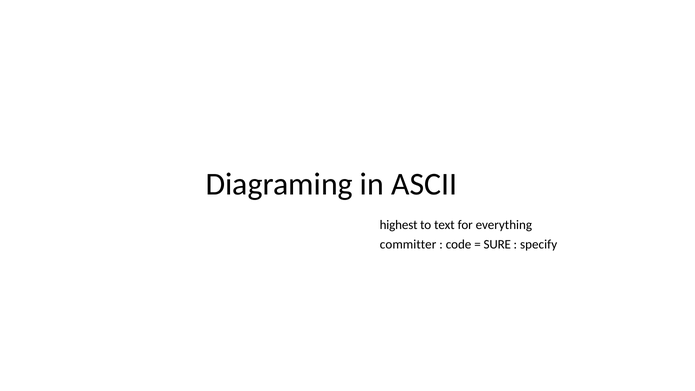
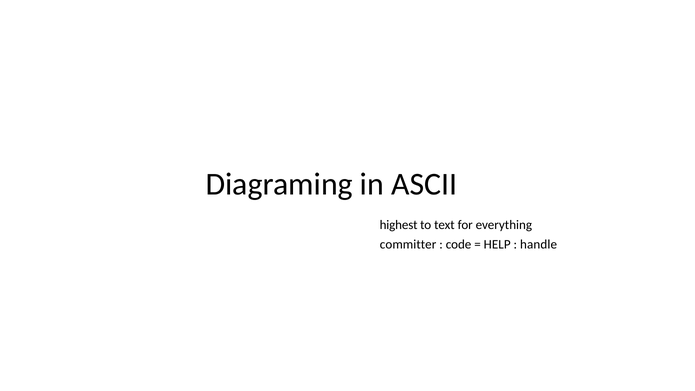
SURE: SURE -> HELP (497, 244)
specify: specify -> handle (539, 244)
